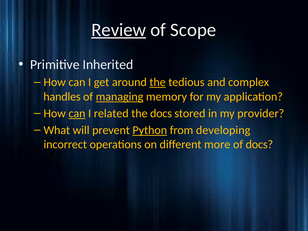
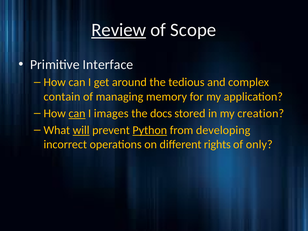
Inherited: Inherited -> Interface (108, 65)
the underline: present -> none (158, 82)
handles: handles -> contain (62, 97)
managing underline: present -> none (120, 97)
related: related -> images (111, 113)
provider: provider -> creation (261, 113)
will underline: none -> present (81, 130)
more: more -> rights (217, 144)
of docs: docs -> only (259, 144)
